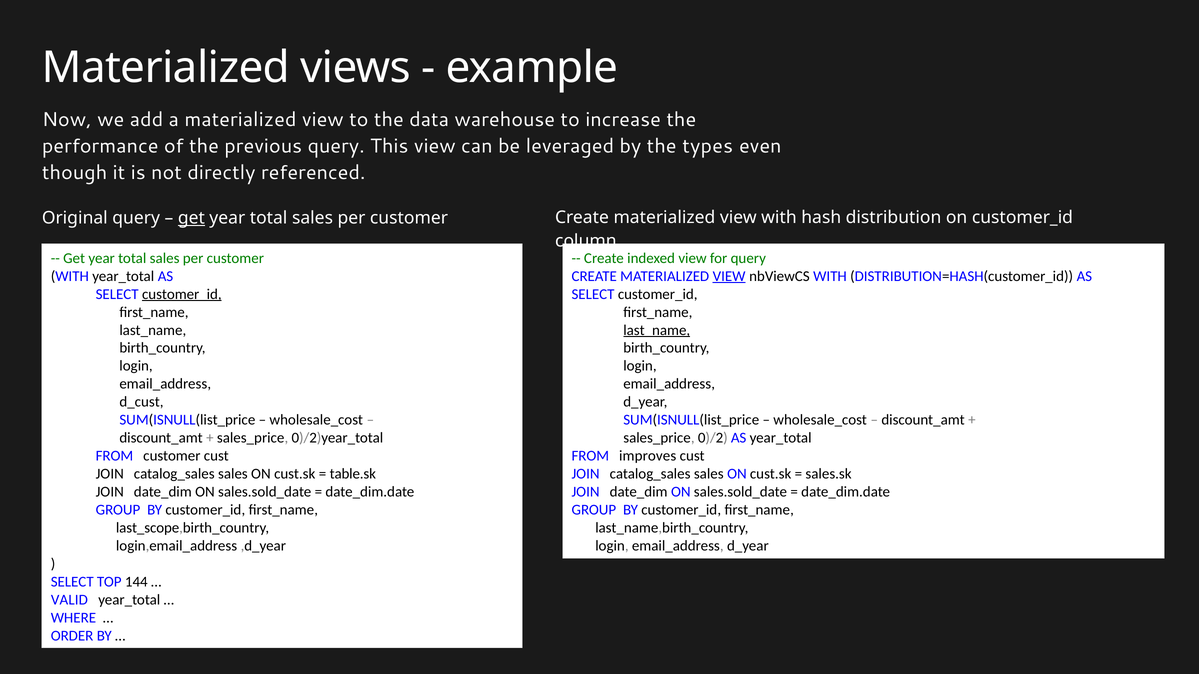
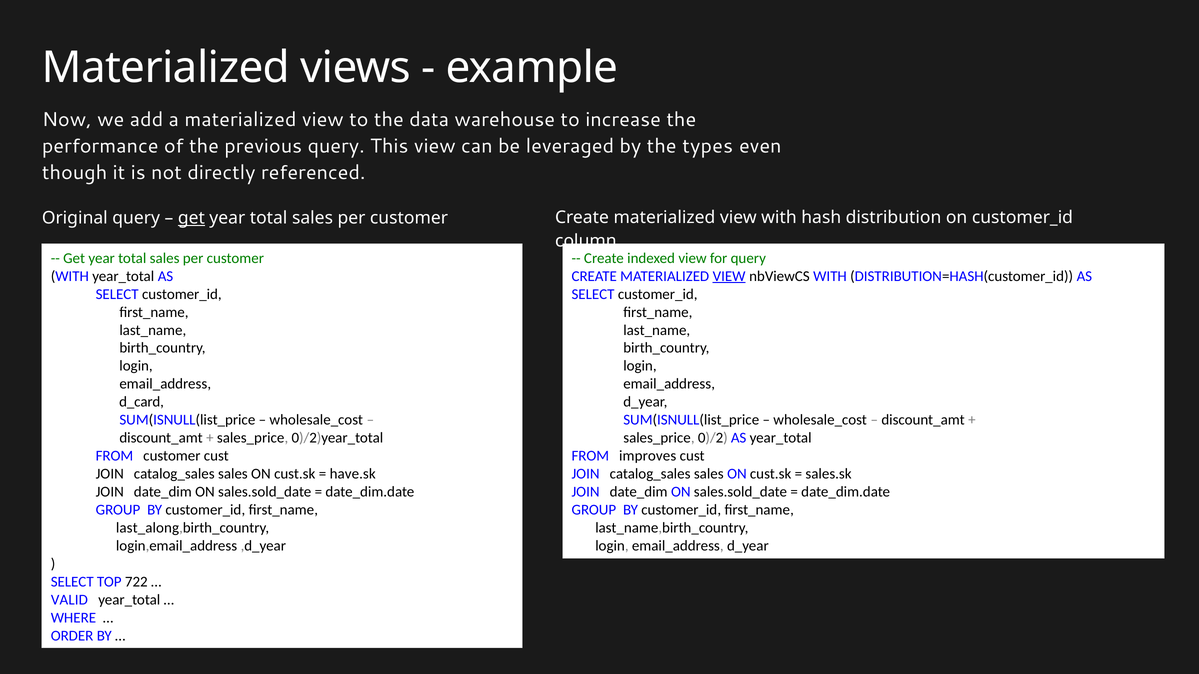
customer_id underline: present -> none (182, 294)
last_name underline: present -> none (657, 330)
d_cust: d_cust -> d_card (142, 402)
table.sk: table.sk -> have.sk (353, 474)
last_scope: last_scope -> last_along (147, 528)
144: 144 -> 722 (136, 582)
